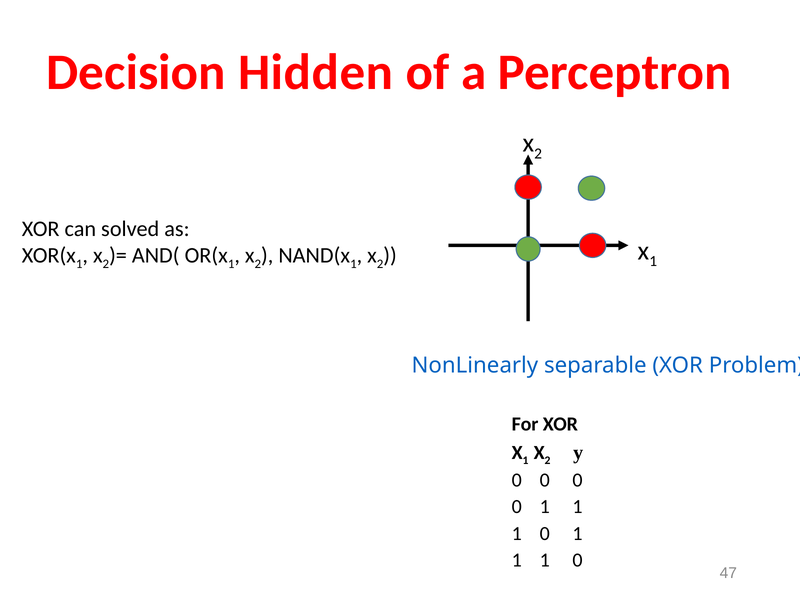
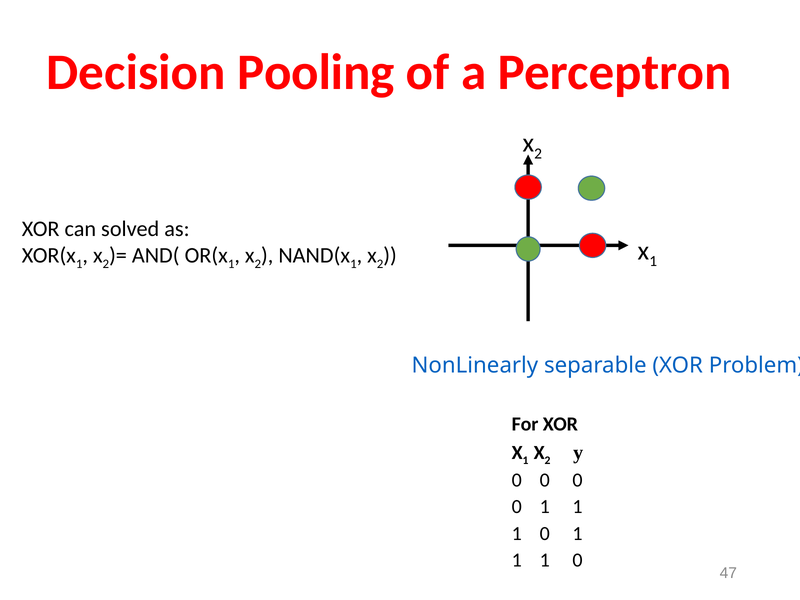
Hidden: Hidden -> Pooling (316, 72)
